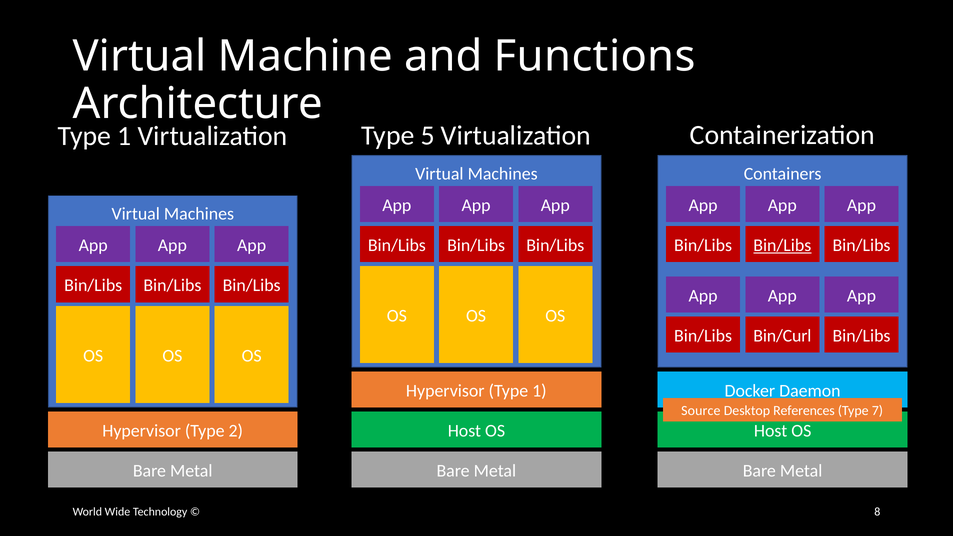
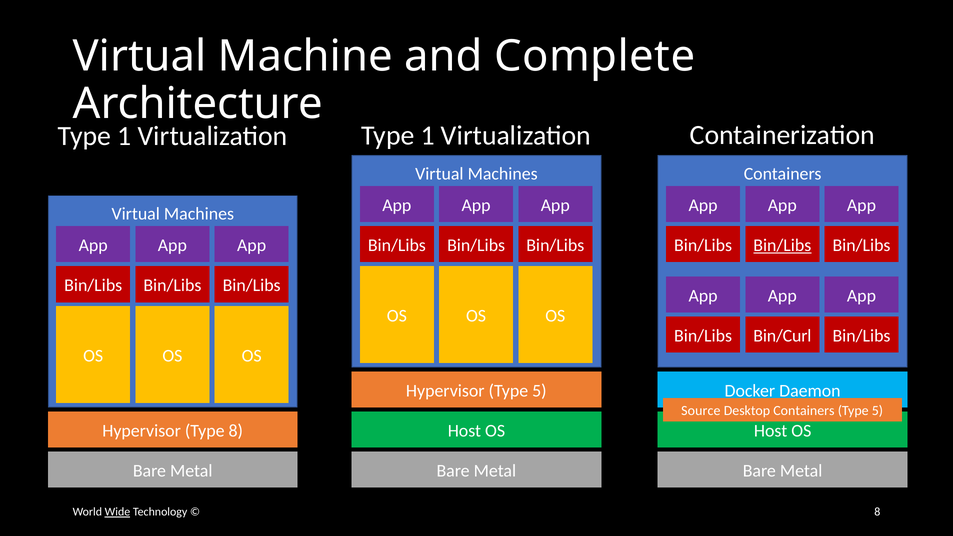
Functions: Functions -> Complete (595, 56)
5: 5 -> 1 (428, 136)
Hypervisor Type 1: 1 -> 5 (539, 391)
Desktop References: References -> Containers (804, 411)
7: 7 -> 5 (877, 411)
Type 2: 2 -> 8 (236, 431)
Wide underline: none -> present (117, 512)
